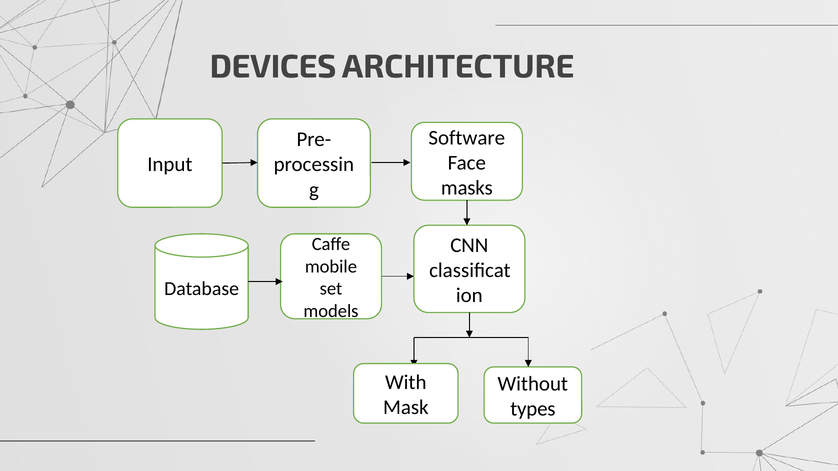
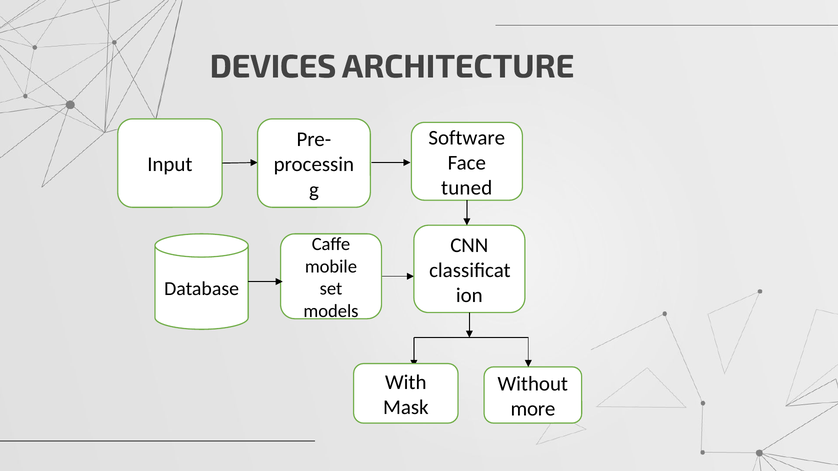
masks: masks -> tuned (467, 188)
types: types -> more (533, 409)
